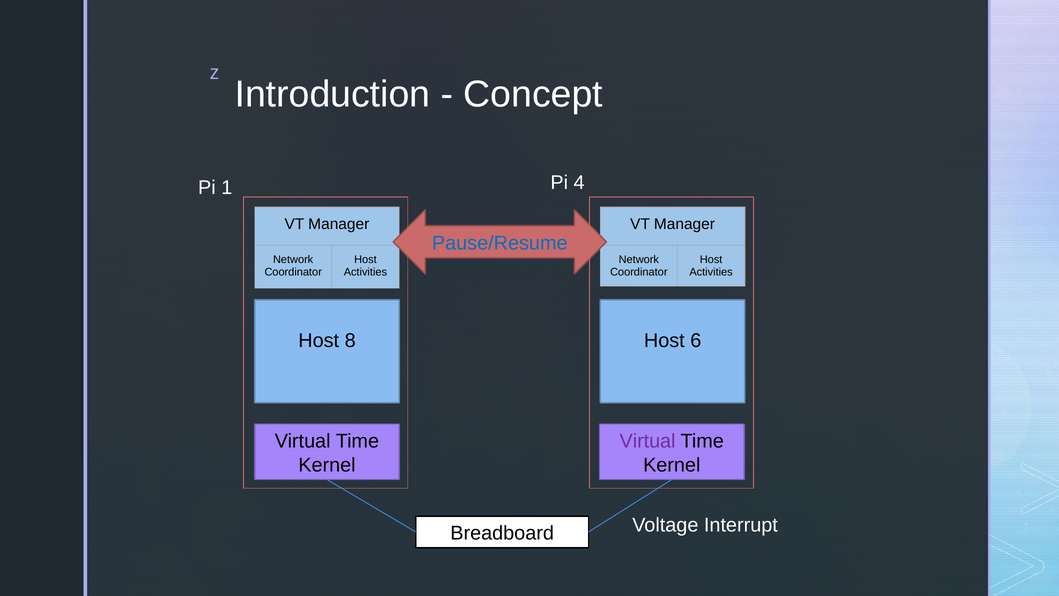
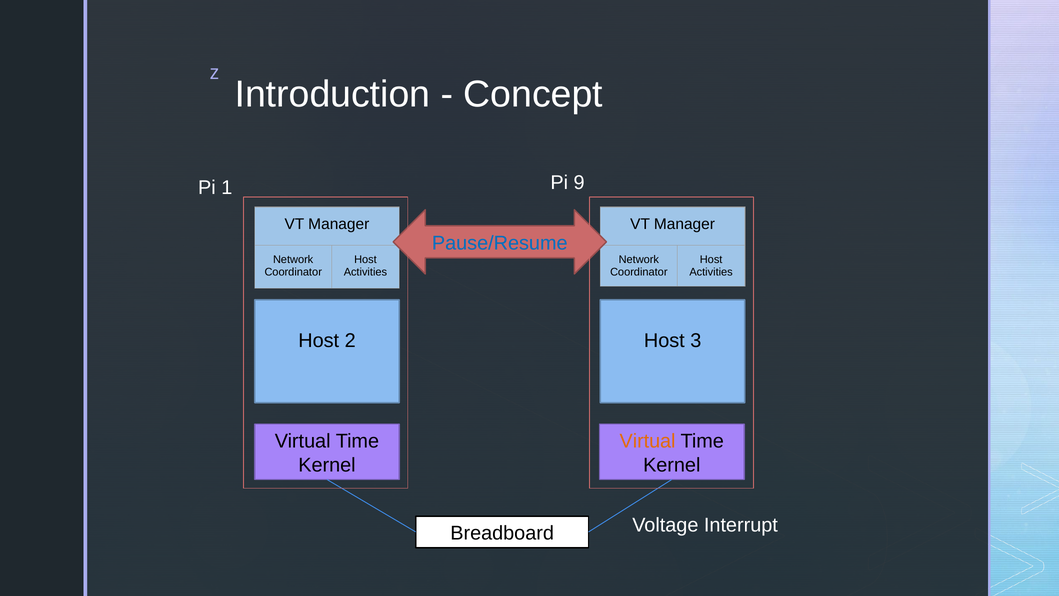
4: 4 -> 9 (579, 183)
8: 8 -> 2 (350, 341)
6: 6 -> 3 (696, 341)
Virtual colour: purple -> orange (648, 441)
